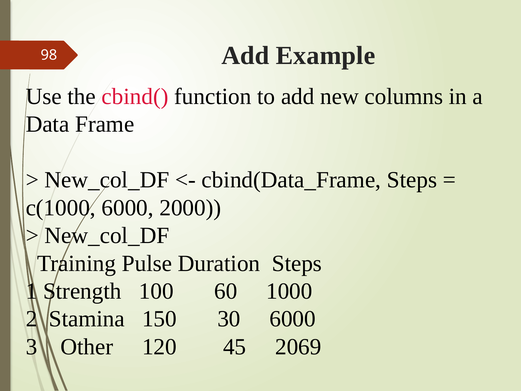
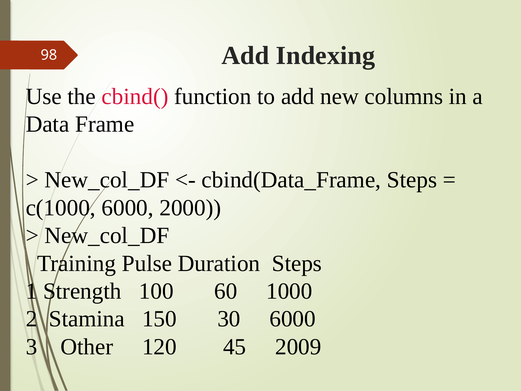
Example: Example -> Indexing (326, 56)
2069: 2069 -> 2009 (298, 347)
